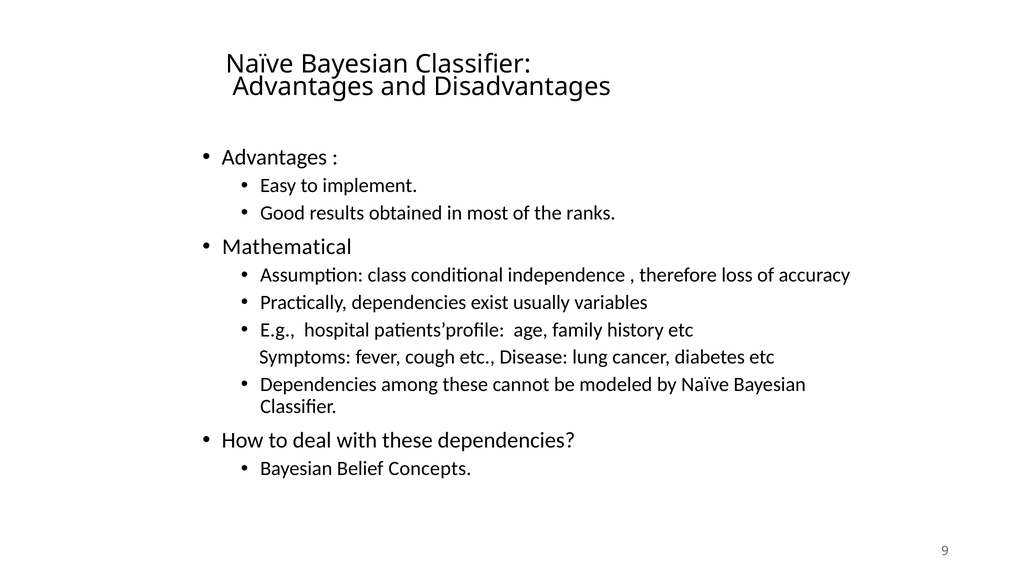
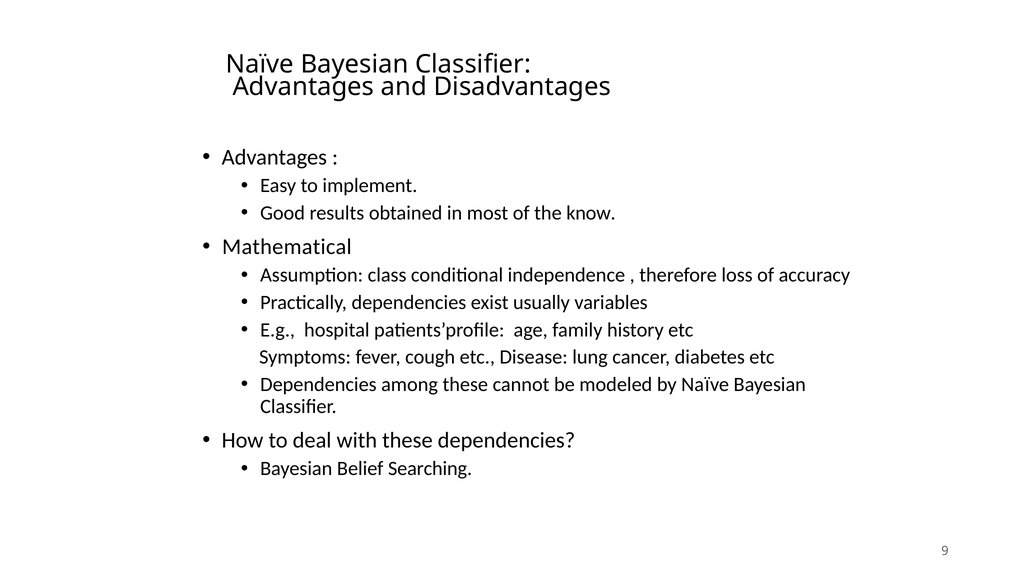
ranks: ranks -> know (591, 213)
Concepts: Concepts -> Searching (430, 468)
